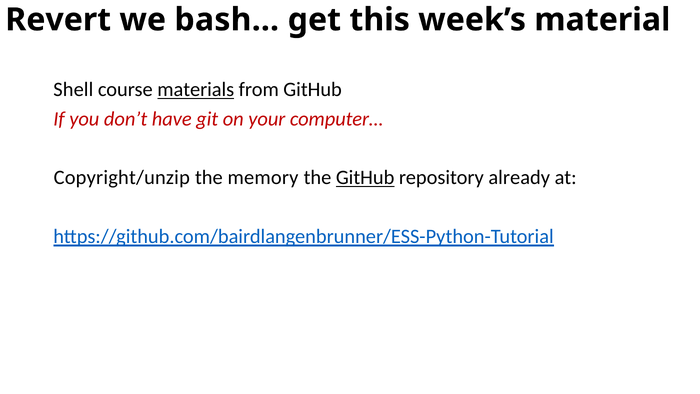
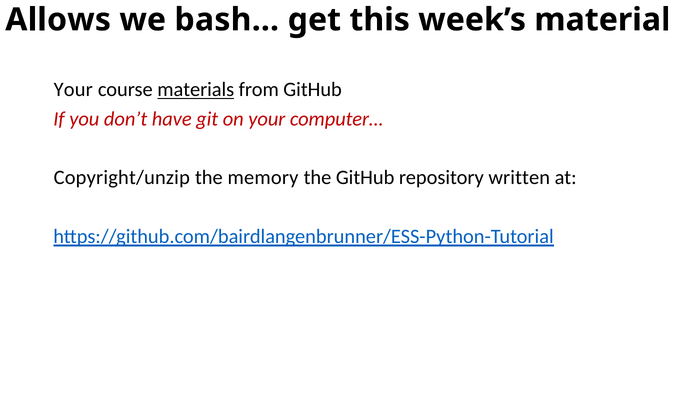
Revert: Revert -> Allows (58, 20)
Shell: Shell -> Your (73, 90)
GitHub underline: present -> none (365, 178)
already: already -> written (519, 178)
